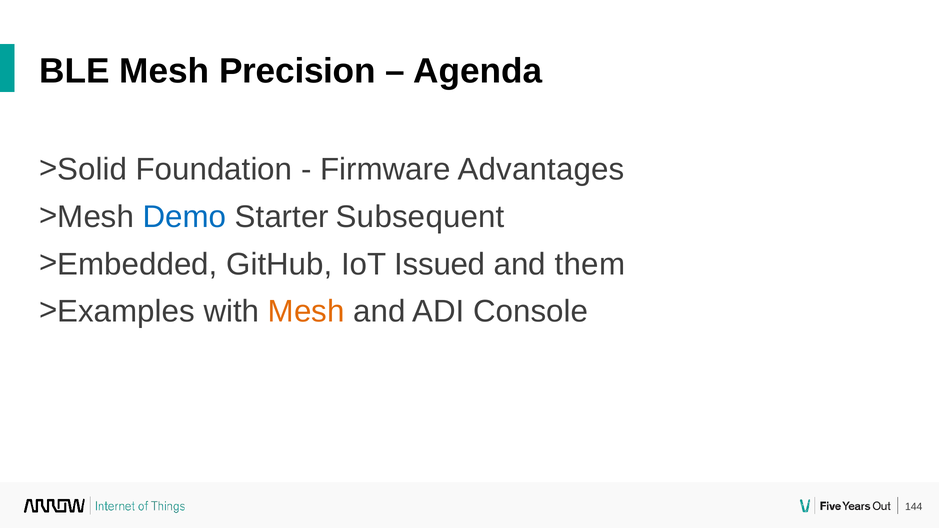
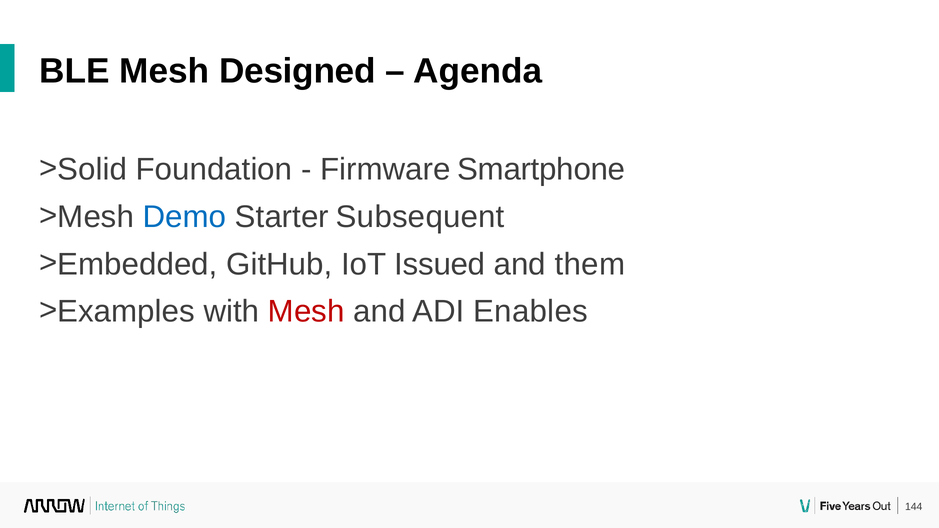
Precision: Precision -> Designed (297, 71)
Advantages: Advantages -> Smartphone (541, 170)
Mesh colour: orange -> red (306, 312)
Console: Console -> Enables (531, 312)
